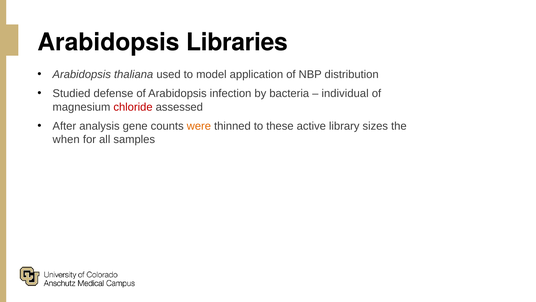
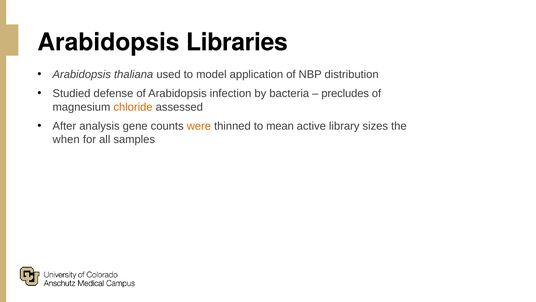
individual: individual -> precludes (345, 93)
chloride colour: red -> orange (133, 107)
these: these -> mean (280, 126)
